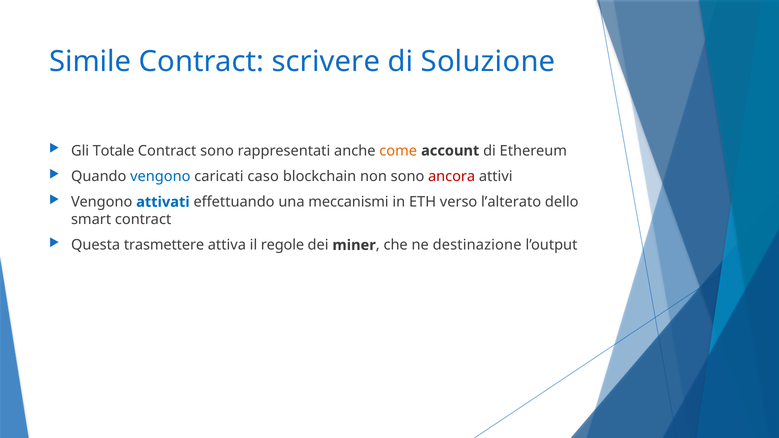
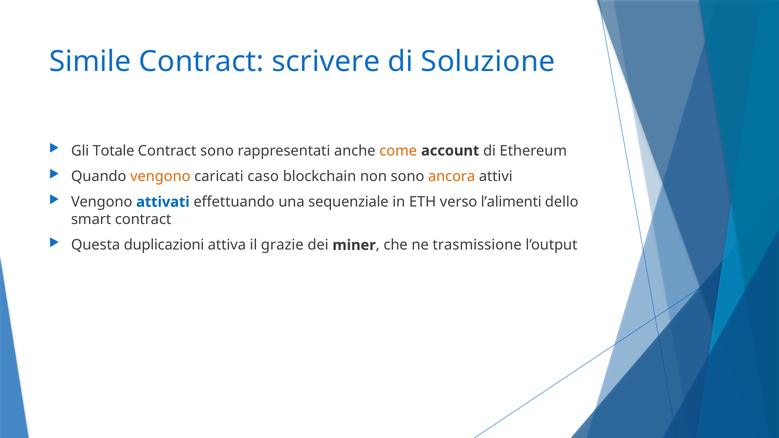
vengono colour: blue -> orange (160, 176)
ancora colour: red -> orange (452, 176)
meccanismi: meccanismi -> sequenziale (348, 202)
l’alterato: l’alterato -> l’alimenti (511, 202)
trasmettere: trasmettere -> duplicazioni (164, 245)
regole: regole -> grazie (282, 245)
destinazione: destinazione -> trasmissione (477, 245)
